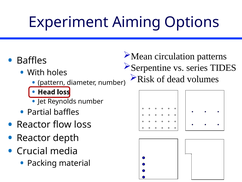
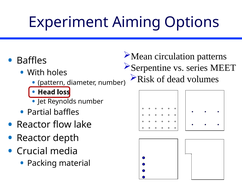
TIDES: TIDES -> MEET (223, 68)
flow loss: loss -> lake (83, 124)
